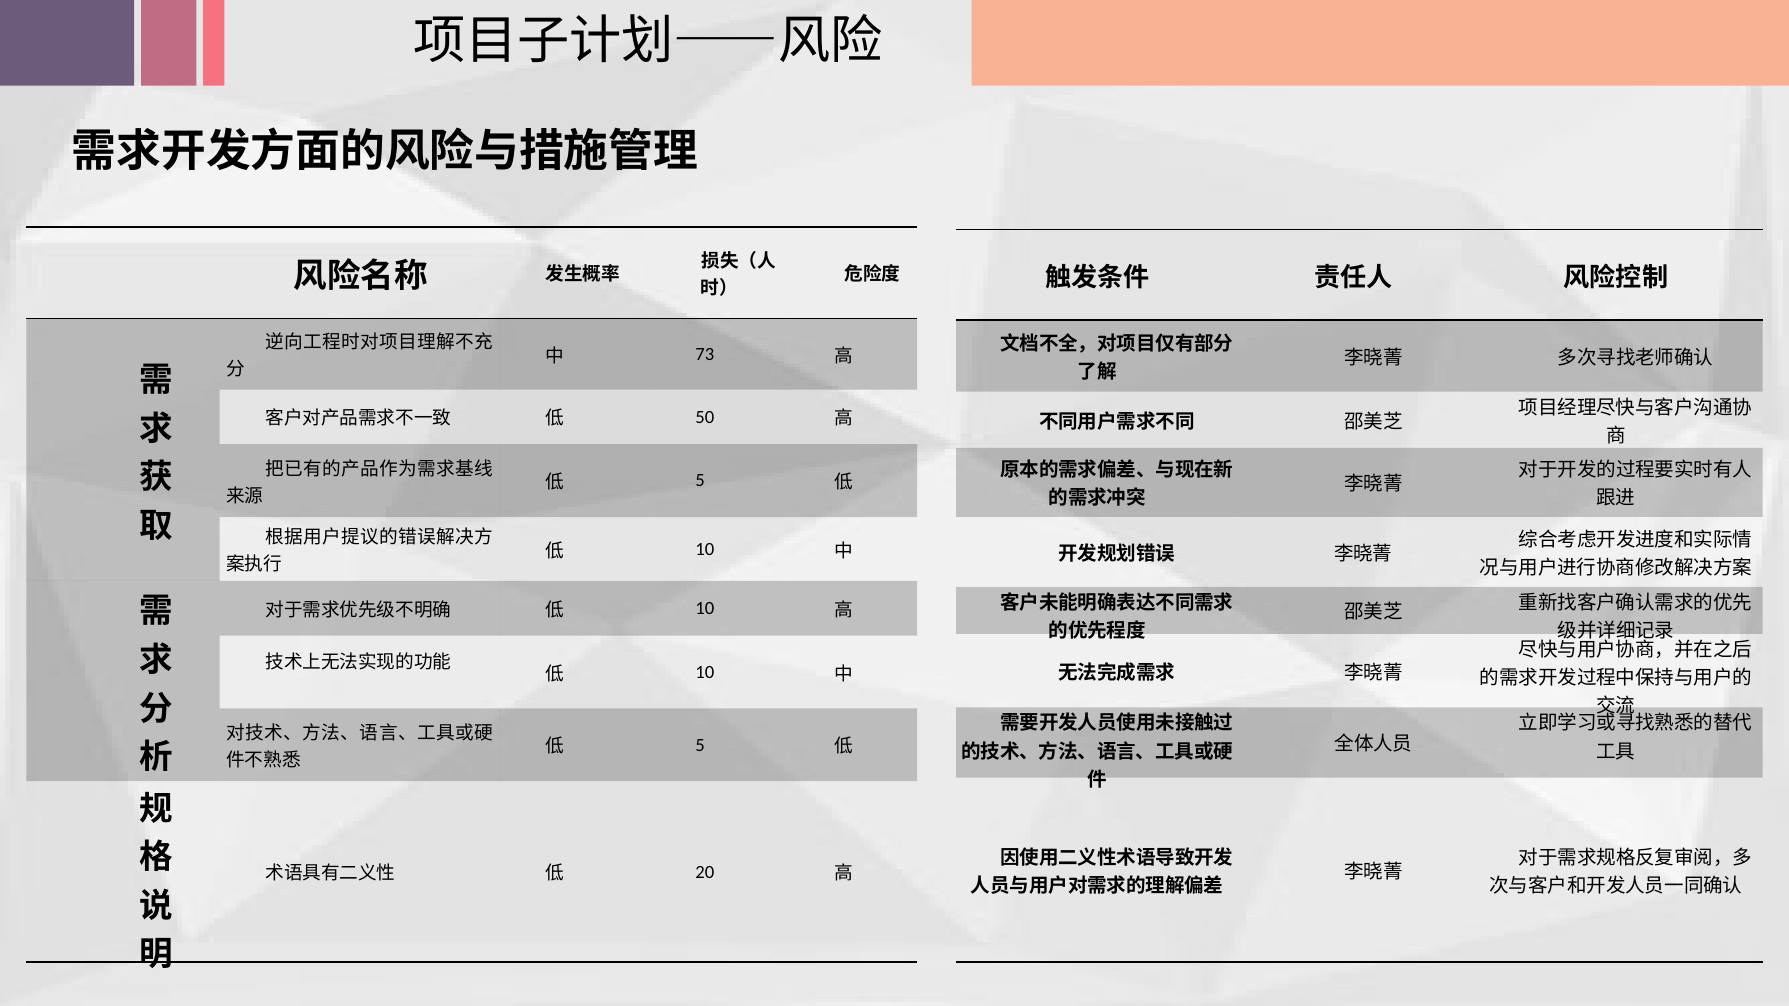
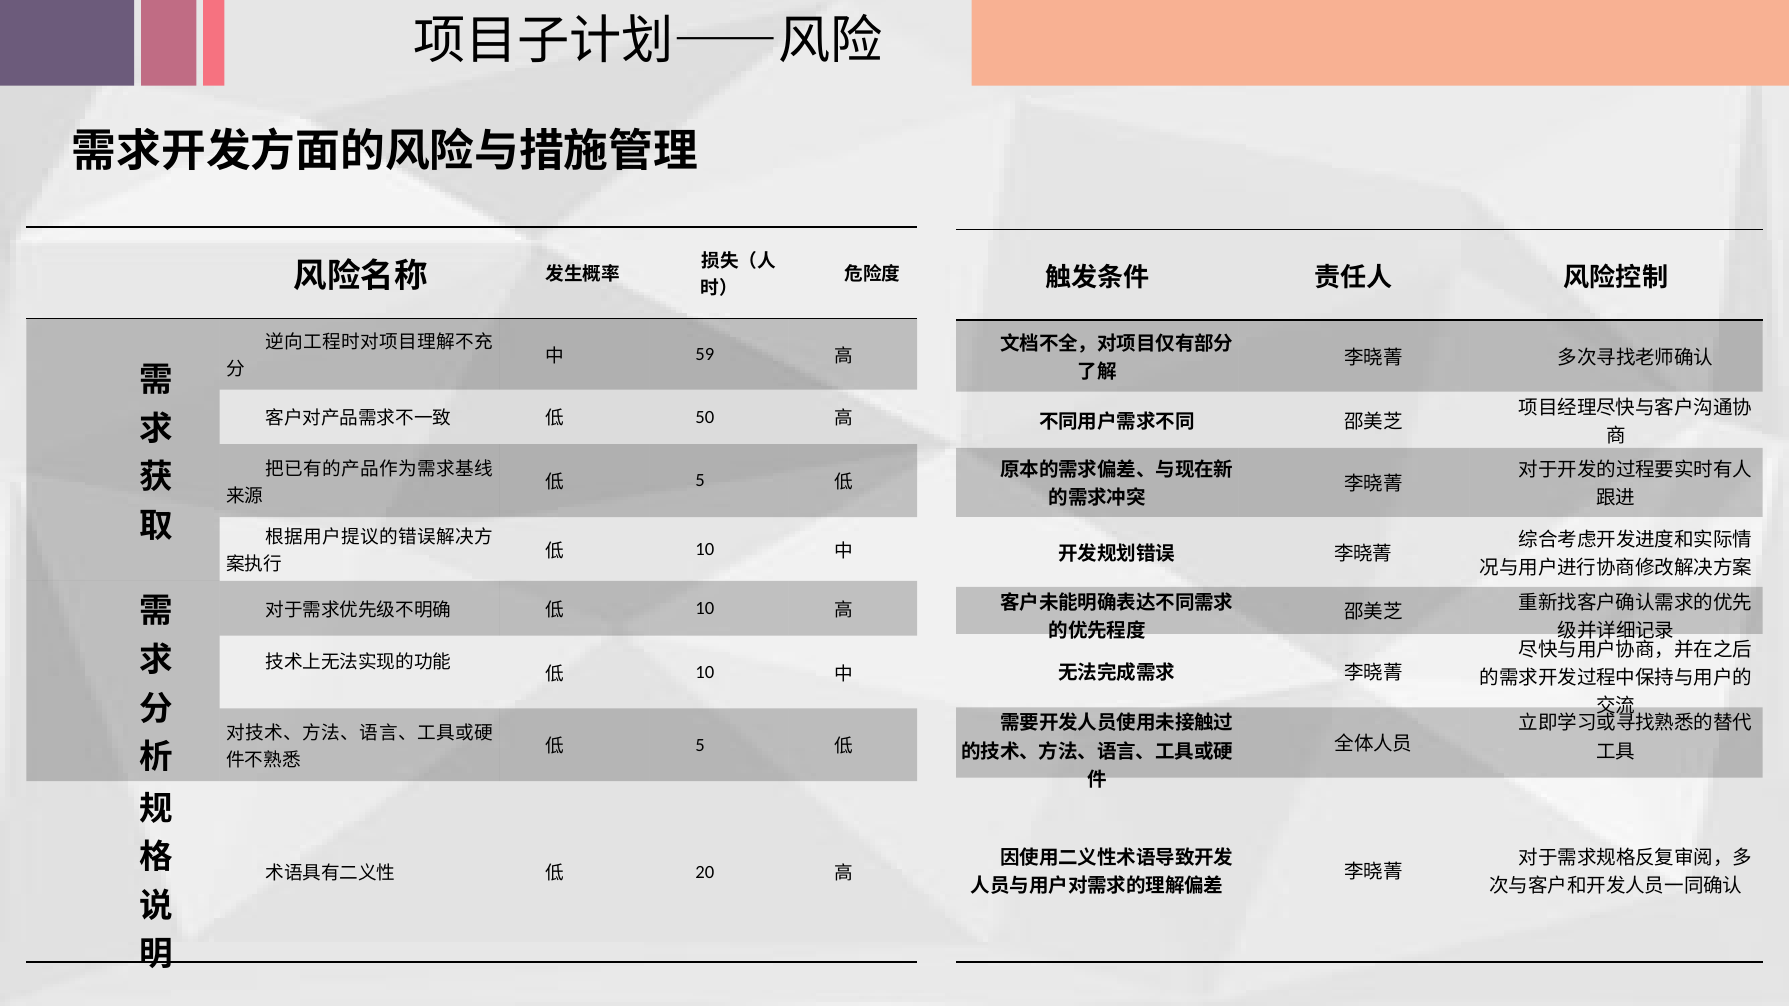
73: 73 -> 59 (705, 354)
